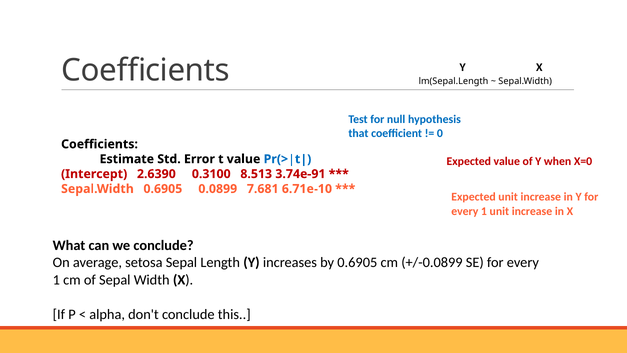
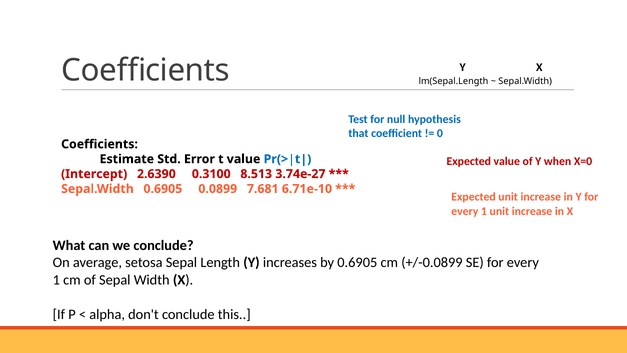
3.74e-91: 3.74e-91 -> 3.74e-27 (300, 174)
